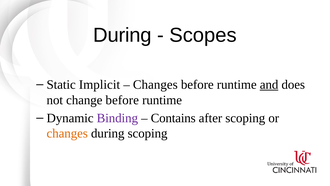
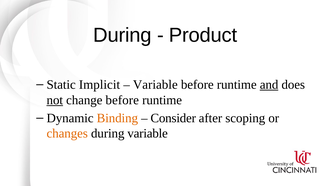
Scopes: Scopes -> Product (203, 35)
Changes: Changes -> Variable (155, 84)
not underline: none -> present (55, 100)
Binding colour: purple -> orange (117, 118)
Contains: Contains -> Consider (173, 118)
during scoping: scoping -> variable (148, 133)
